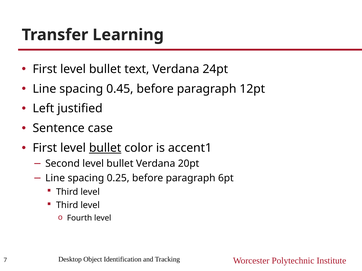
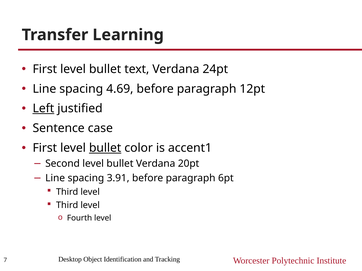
0.45: 0.45 -> 4.69 (120, 89)
Left underline: none -> present (43, 109)
0.25: 0.25 -> 3.91 (118, 178)
